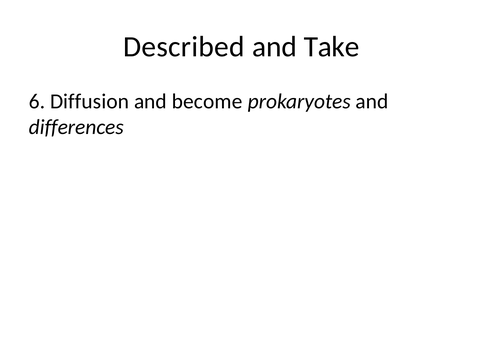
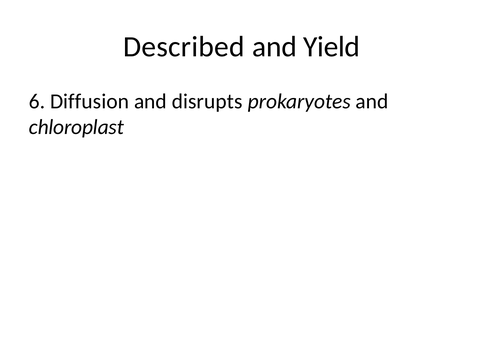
Take: Take -> Yield (332, 47)
become: become -> disrupts (207, 101)
differences: differences -> chloroplast (76, 127)
